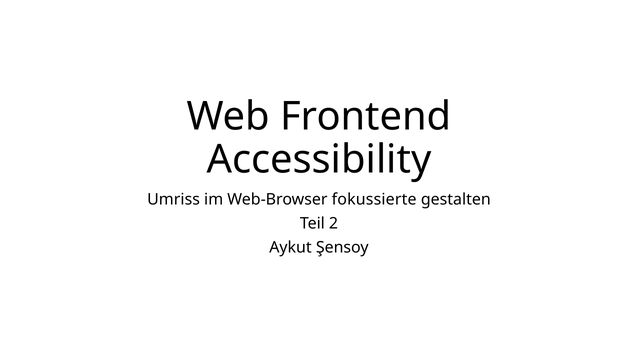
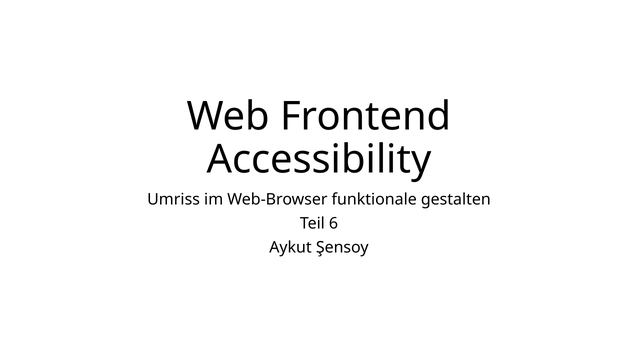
fokussierte: fokussierte -> funktionale (374, 199)
2: 2 -> 6 (334, 223)
